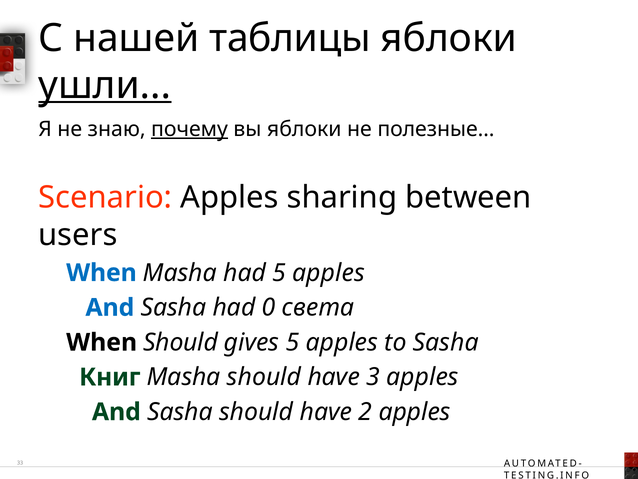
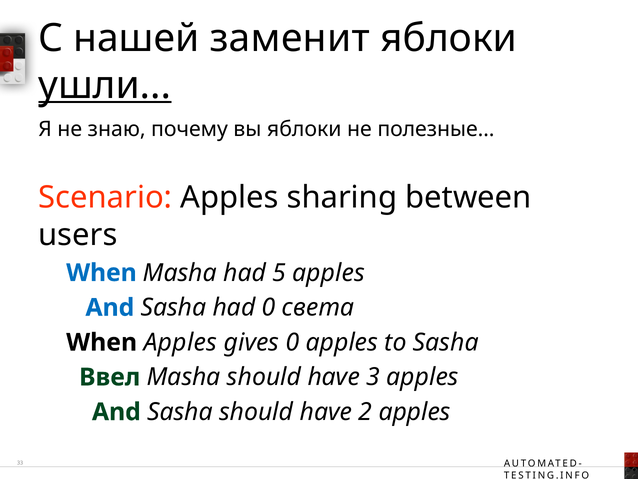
таблицы: таблицы -> заменит (290, 38)
почему underline: present -> none (189, 129)
When Should: Should -> Apples (180, 342)
gives 5: 5 -> 0 (293, 342)
Книг: Книг -> Ввел (110, 377)
